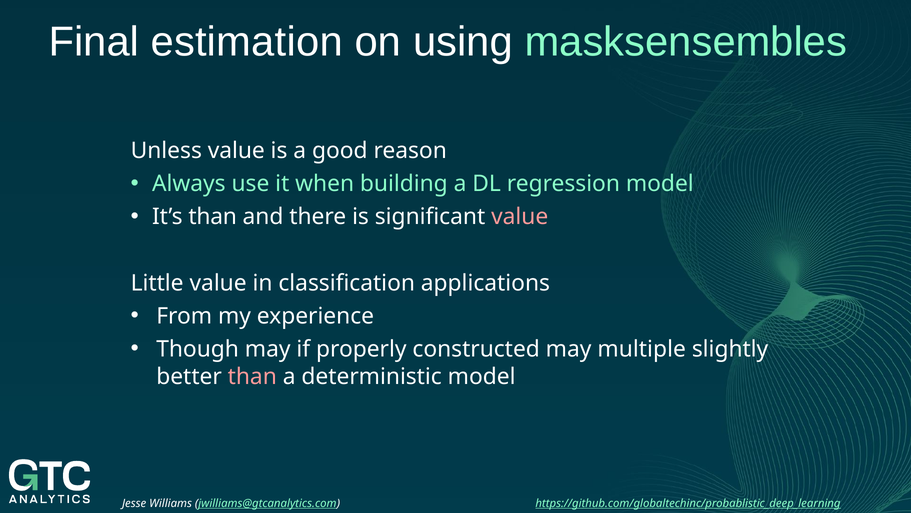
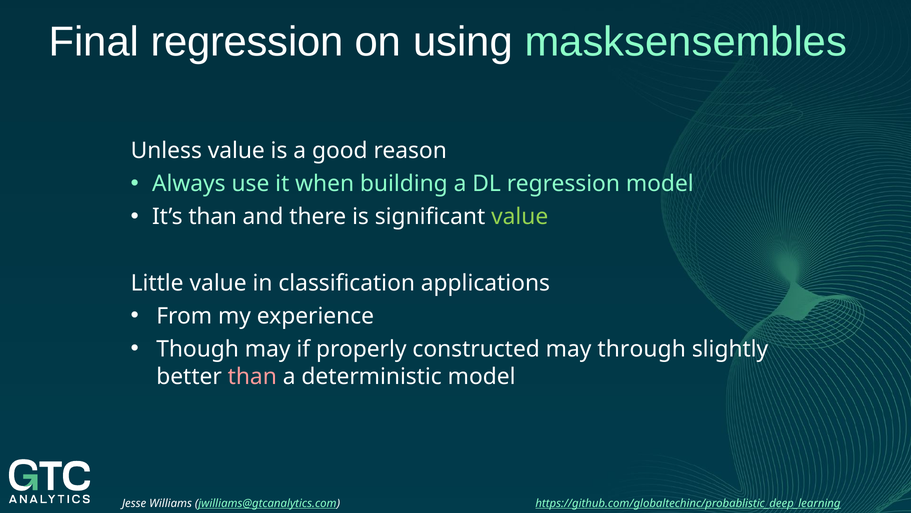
Final estimation: estimation -> regression (247, 42)
value colour: pink -> light green (520, 217)
multiple: multiple -> through (642, 349)
